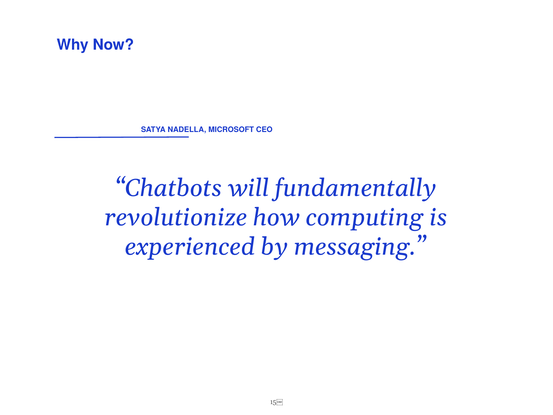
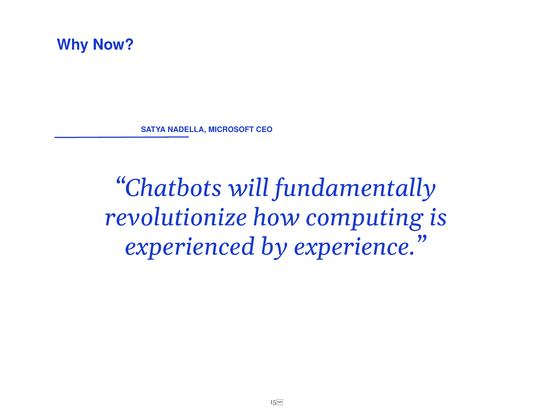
messaging: messaging -> experience (360, 247)
